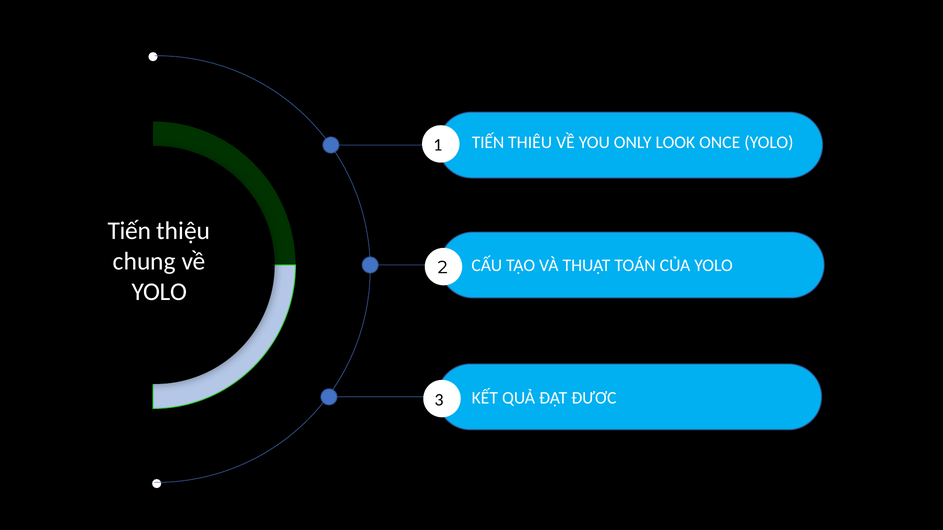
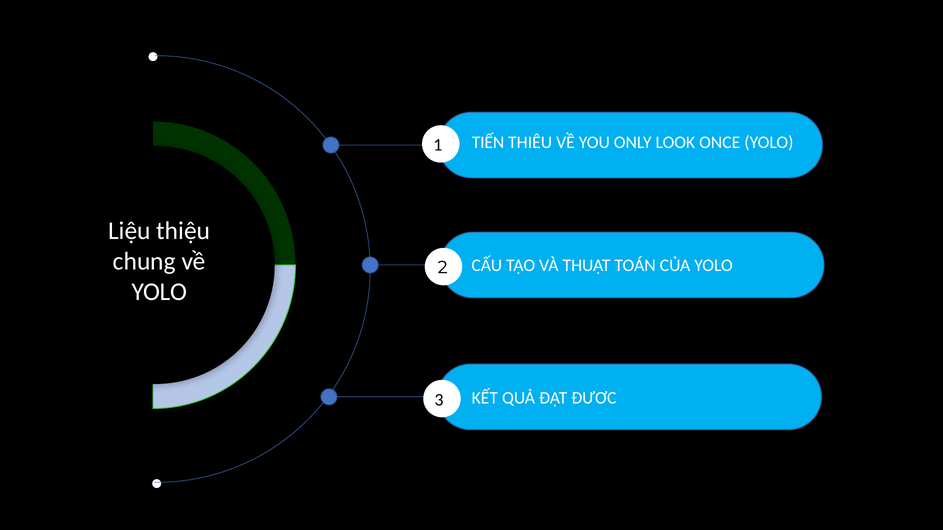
Tiến: Tiến -> Liệu (129, 231)
